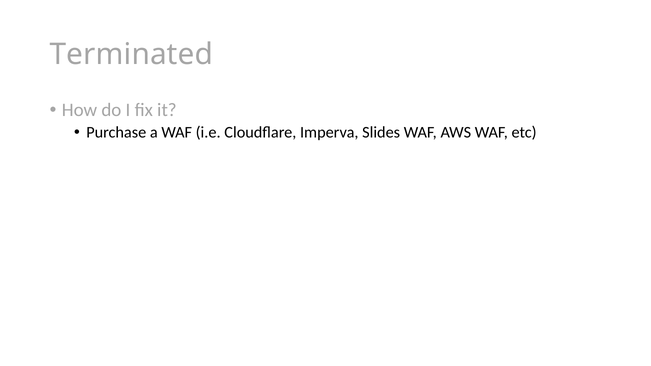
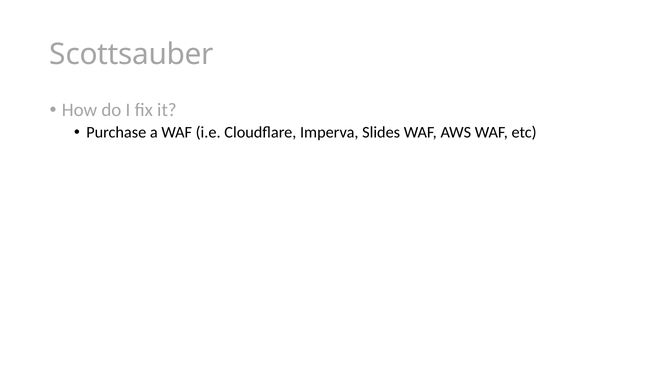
Terminated: Terminated -> Scottsauber (132, 55)
